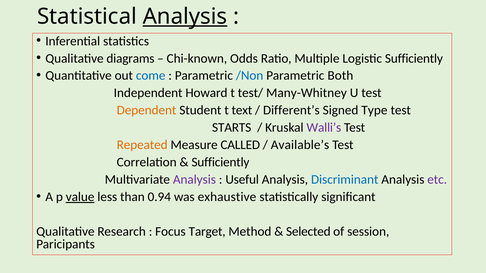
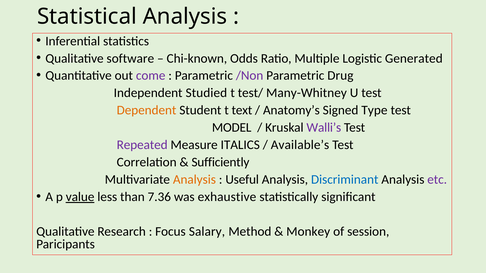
Analysis underline: present -> none (185, 17)
diagrams: diagrams -> software (130, 58)
Logistic Sufficiently: Sufficiently -> Generated (414, 58)
come colour: blue -> purple (151, 76)
/Non colour: blue -> purple (250, 76)
Both: Both -> Drug (340, 76)
Howard: Howard -> Studied (206, 93)
Different’s: Different’s -> Anatomy’s (291, 110)
STARTS: STARTS -> MODEL (232, 128)
Repeated colour: orange -> purple (142, 145)
CALLED: CALLED -> ITALICS (240, 145)
Analysis colour: purple -> orange (194, 180)
0.94: 0.94 -> 7.36 (159, 197)
Target: Target -> Salary (207, 232)
Selected: Selected -> Monkey (308, 232)
